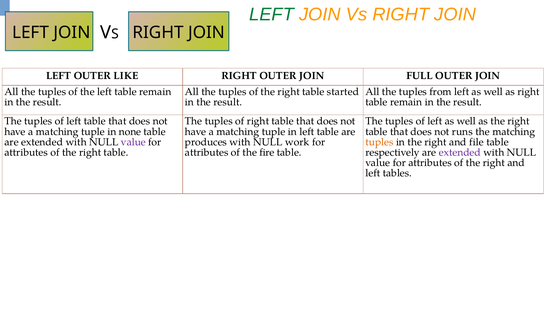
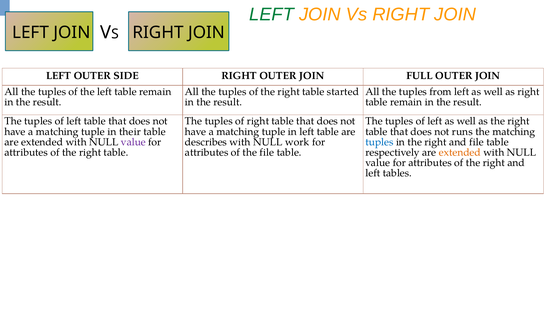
LIKE: LIKE -> SIDE (126, 76)
none: none -> their (130, 132)
produces: produces -> describes (206, 142)
tuples colour: orange -> blue (379, 142)
the fire: fire -> file (267, 152)
extended colour: purple -> orange (460, 152)
